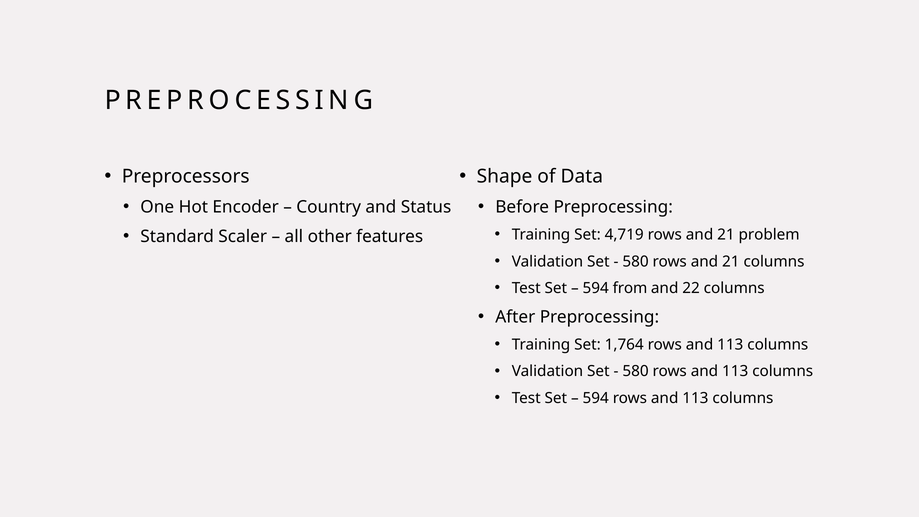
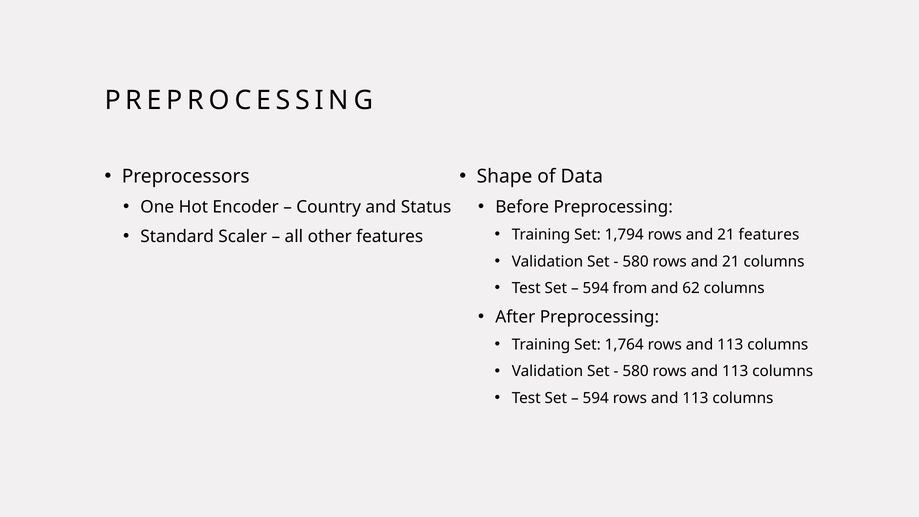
4,719: 4,719 -> 1,794 (624, 235)
21 problem: problem -> features (769, 235)
22: 22 -> 62 (691, 288)
